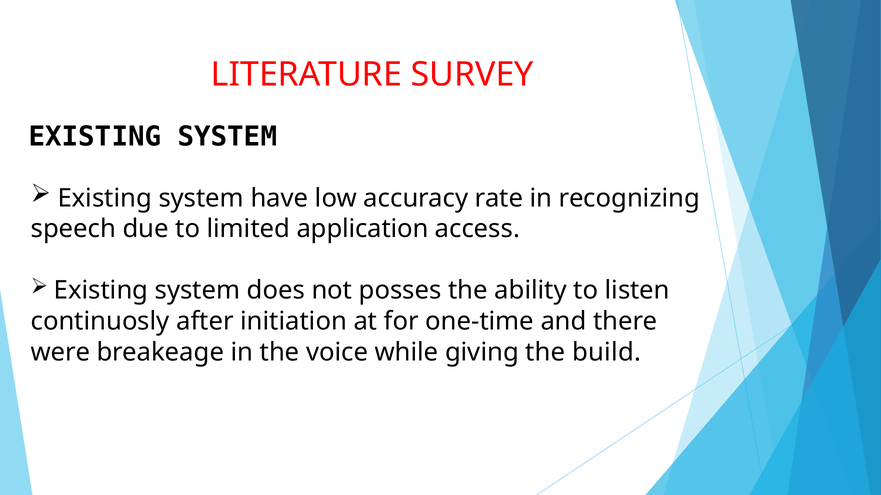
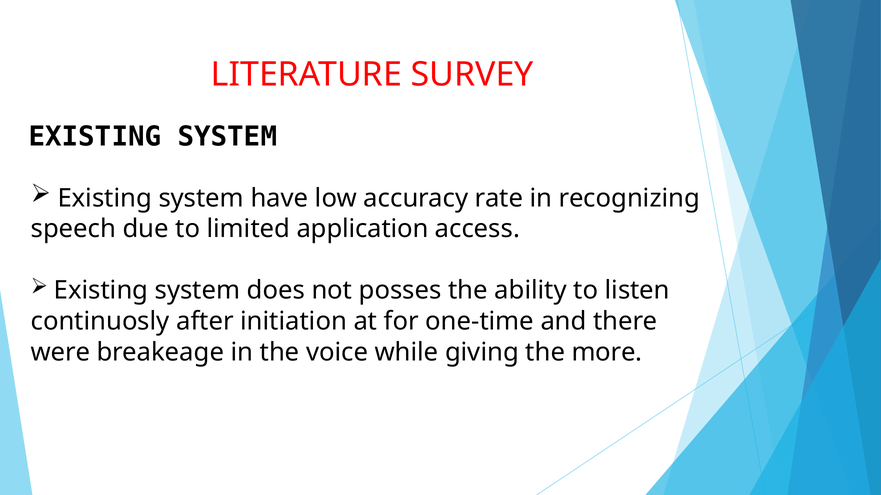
build: build -> more (607, 353)
